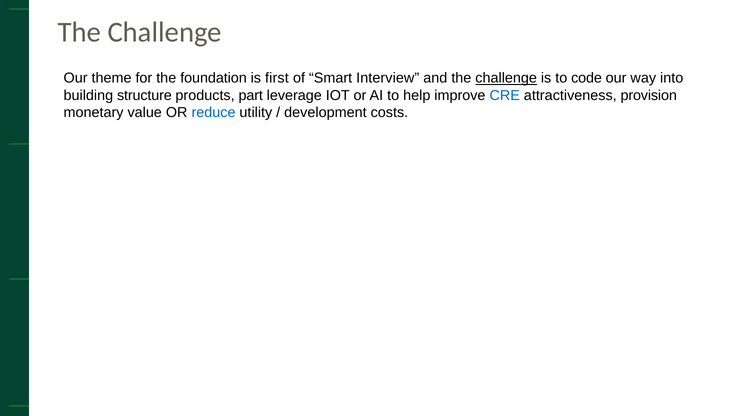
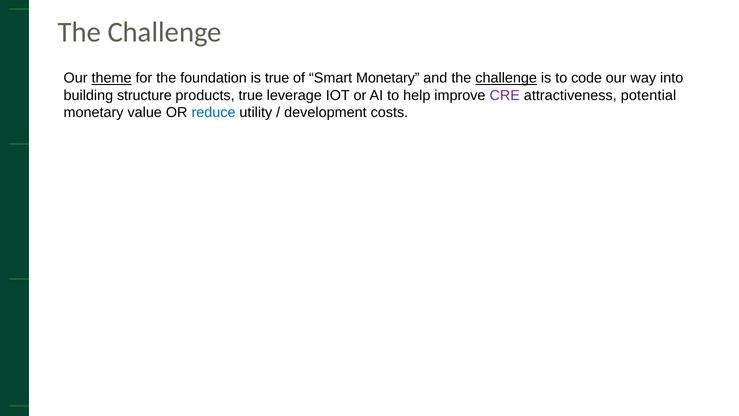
theme underline: none -> present (112, 78)
is first: first -> true (277, 78)
Smart Interview: Interview -> Monetary (388, 78)
products part: part -> true (251, 95)
CRE colour: blue -> purple (505, 95)
provision: provision -> potential (649, 95)
